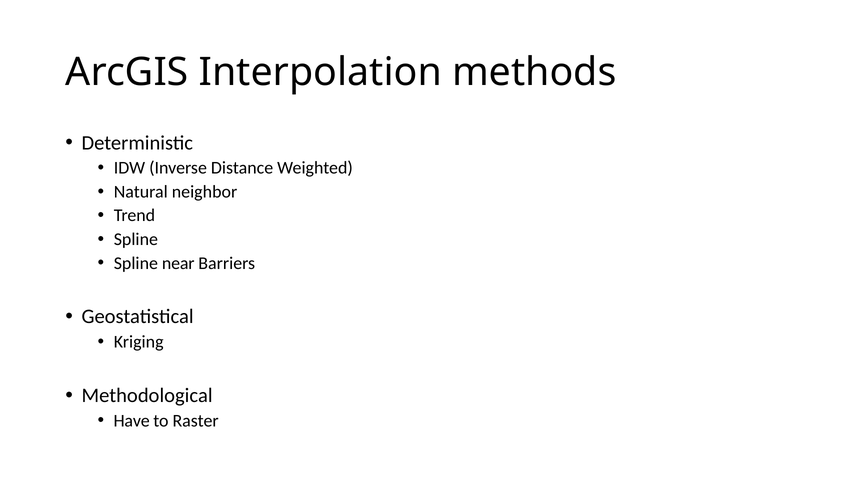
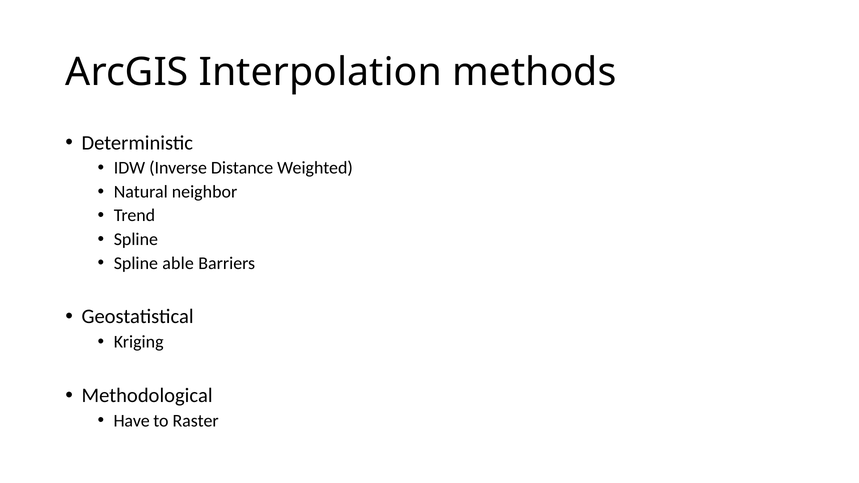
near: near -> able (178, 263)
